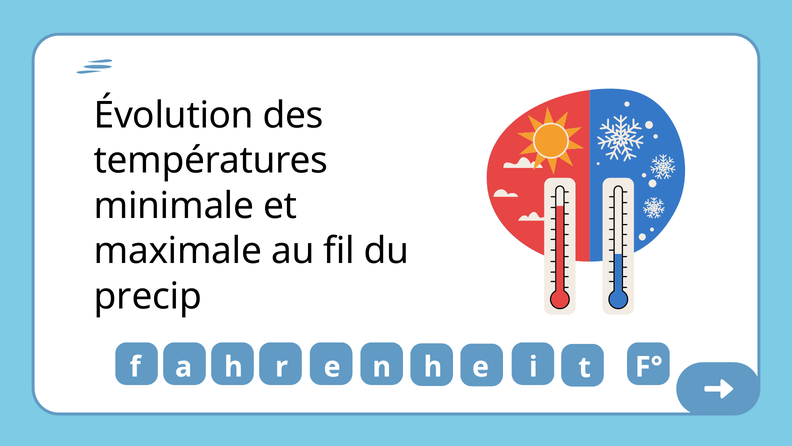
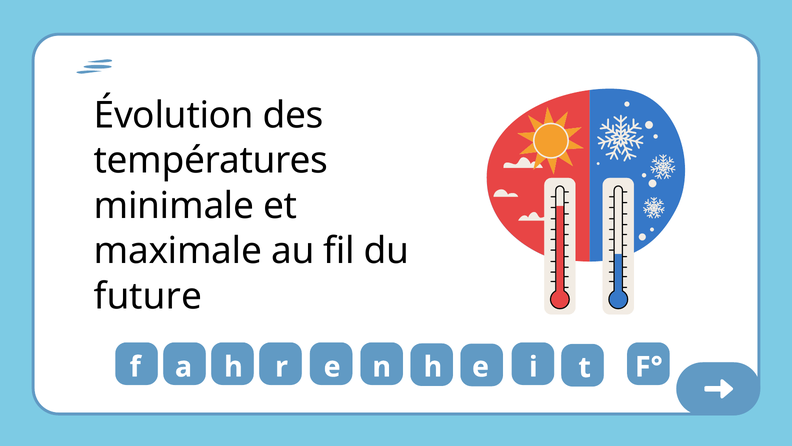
precip: precip -> future (148, 296)
